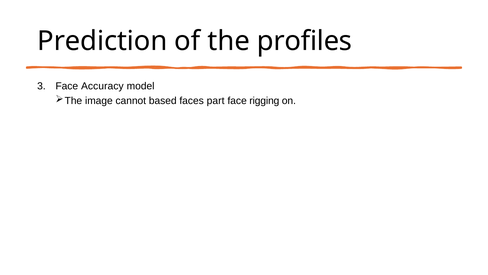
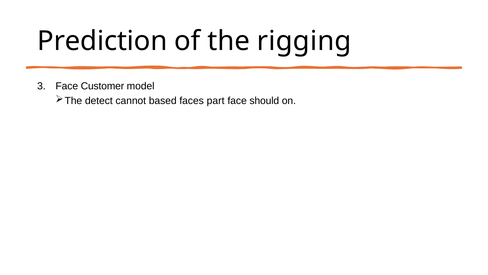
profiles: profiles -> rigging (304, 41)
Accuracy: Accuracy -> Customer (102, 86)
image: image -> detect (99, 101)
rigging: rigging -> should (264, 101)
